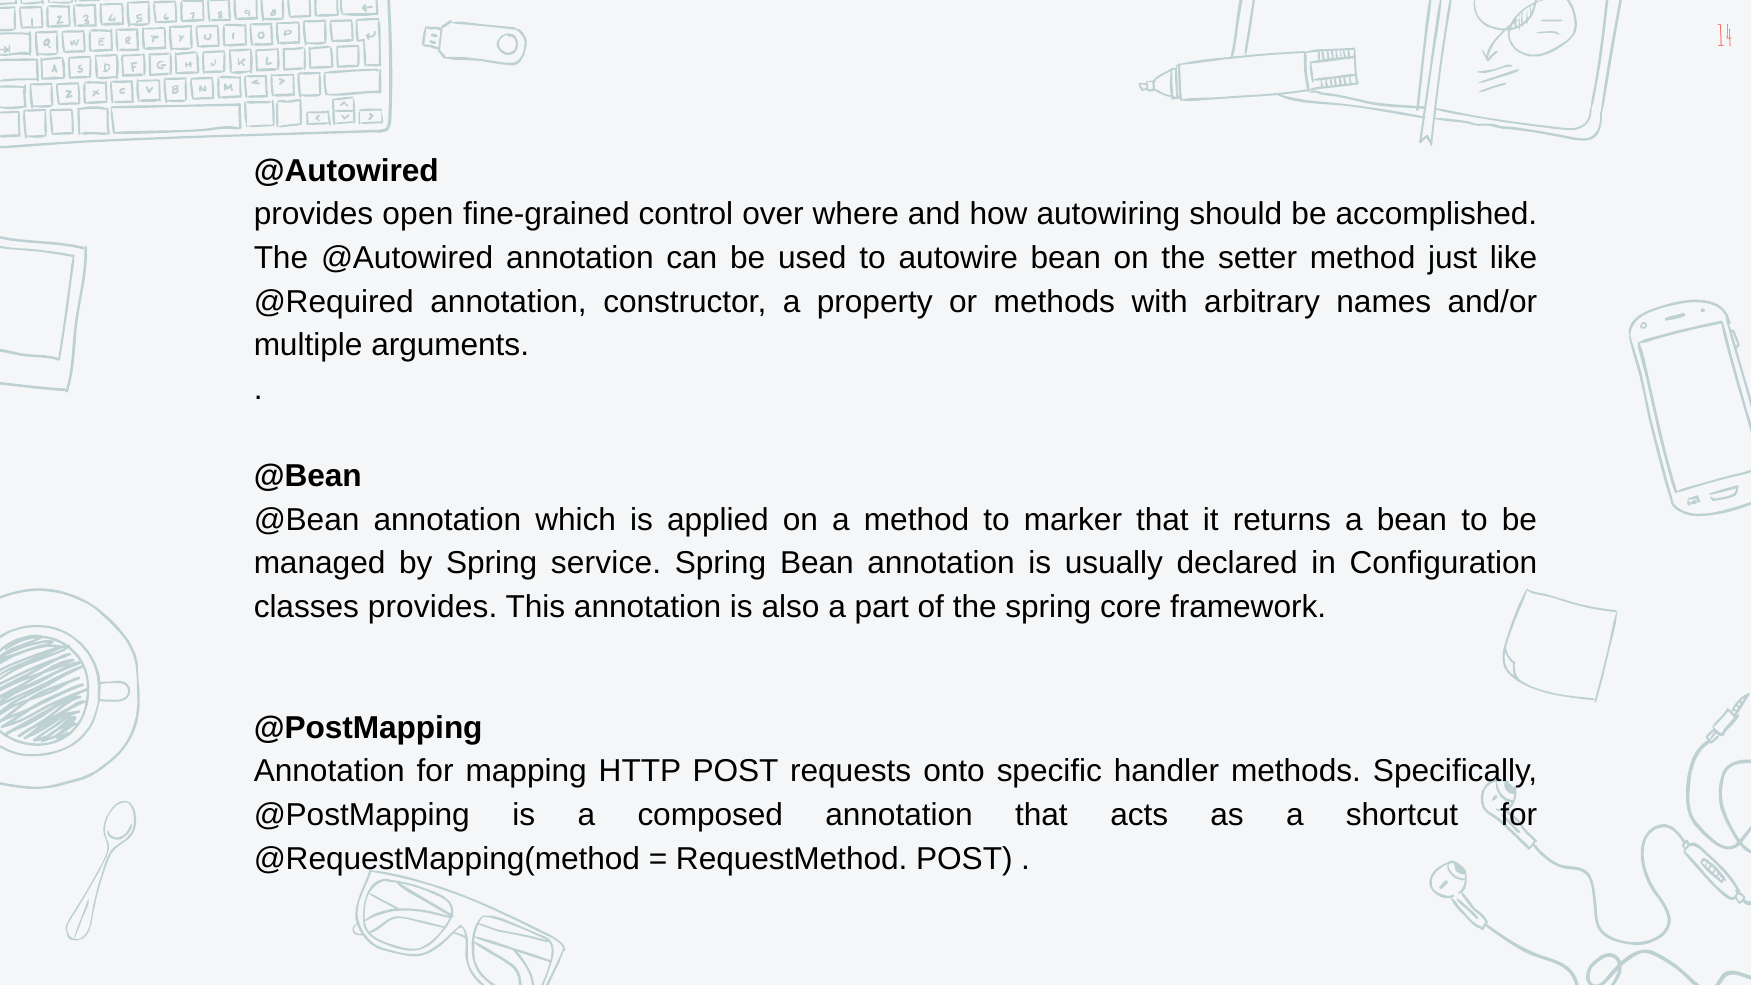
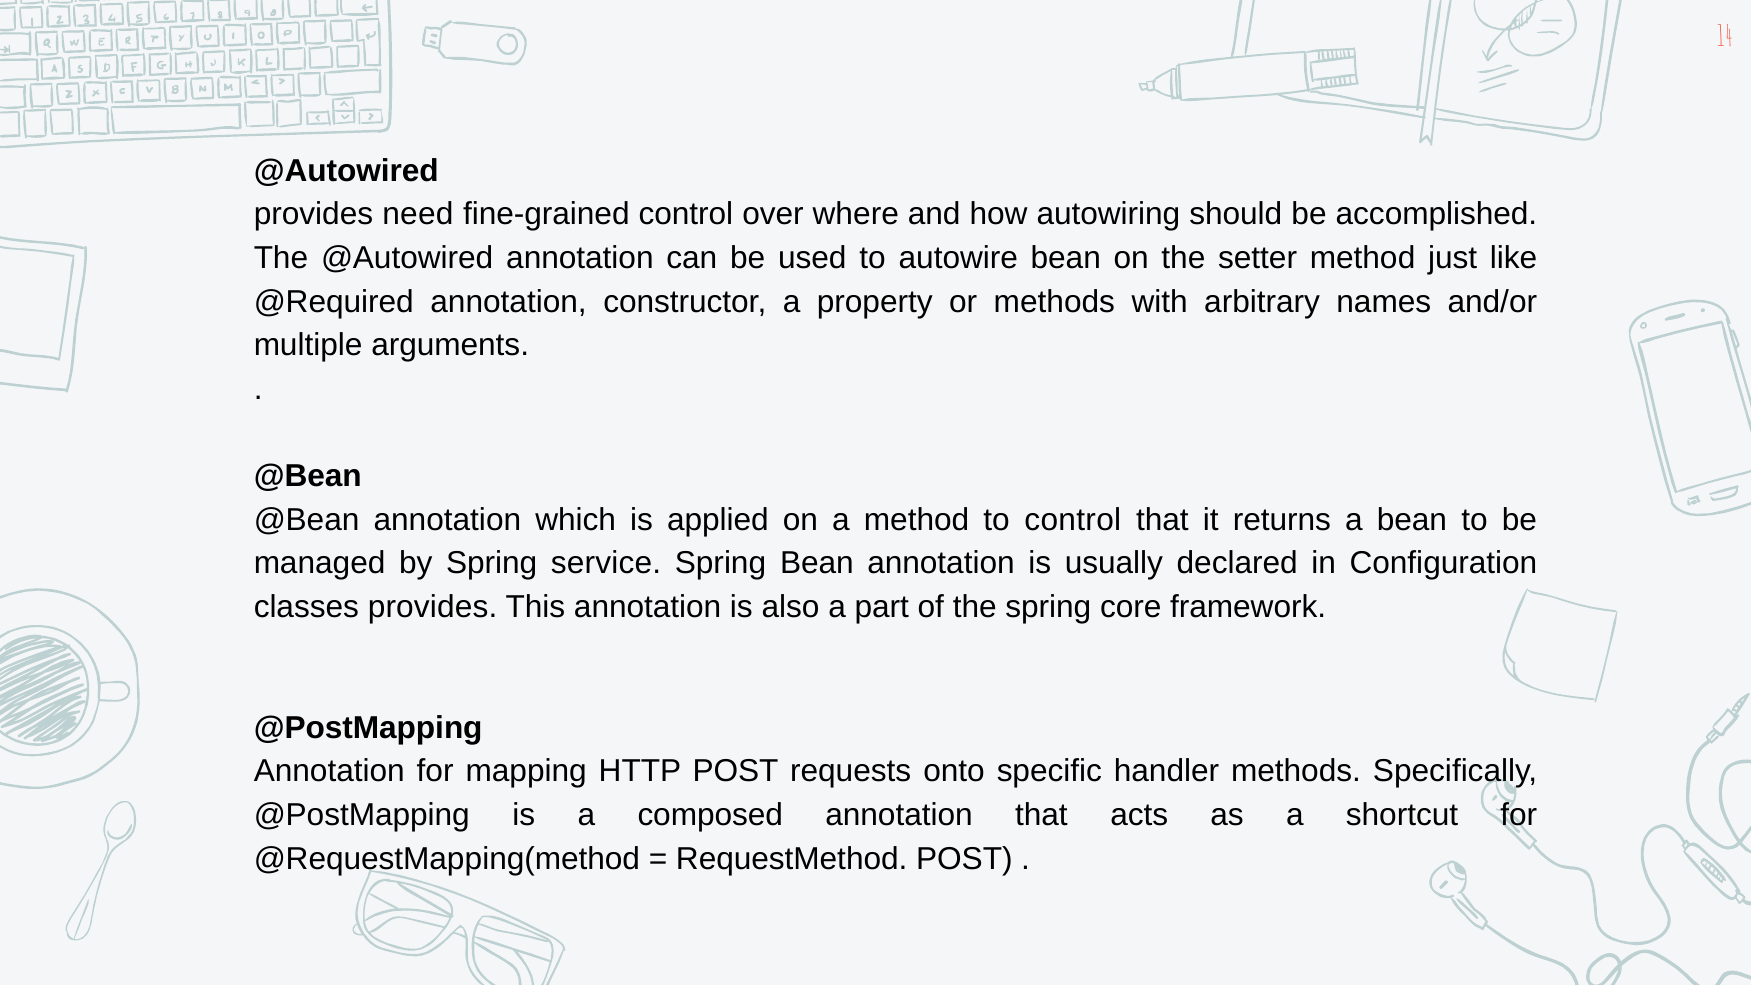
open: open -> need (418, 214)
to marker: marker -> control (1073, 520)
